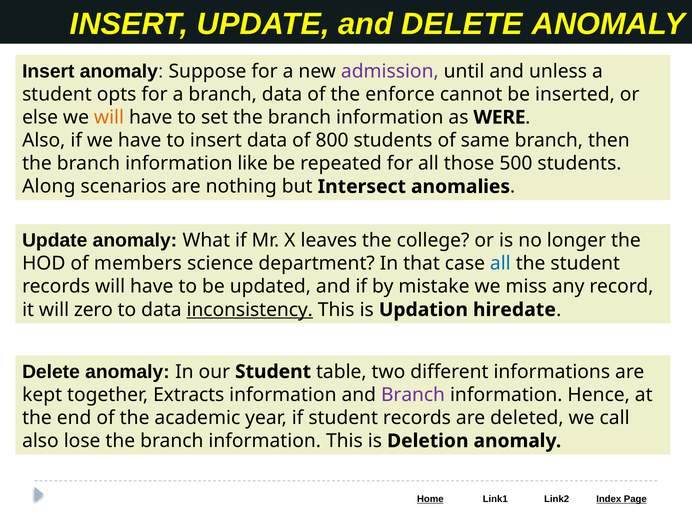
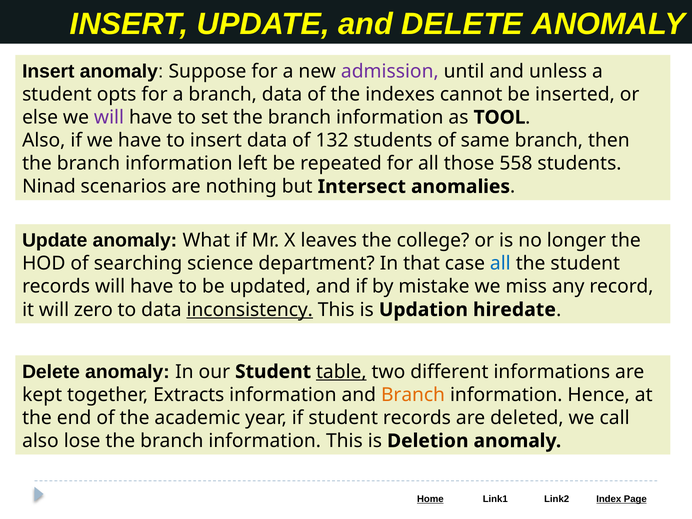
enforce: enforce -> indexes (400, 94)
will colour: orange -> purple (109, 117)
WERE: WERE -> TOOL (499, 117)
800: 800 -> 132 (332, 140)
like: like -> left (252, 164)
500: 500 -> 558 (516, 164)
Along: Along -> Ninad (49, 187)
members: members -> searching (138, 264)
table underline: none -> present (341, 372)
Branch colour: purple -> orange (413, 395)
